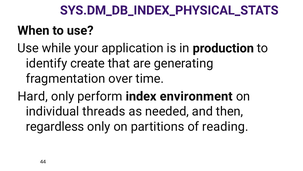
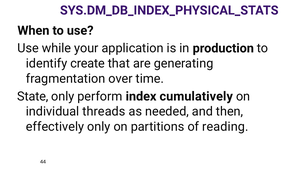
Hard: Hard -> State (33, 96)
environment: environment -> cumulatively (196, 96)
regardless: regardless -> effectively (55, 126)
